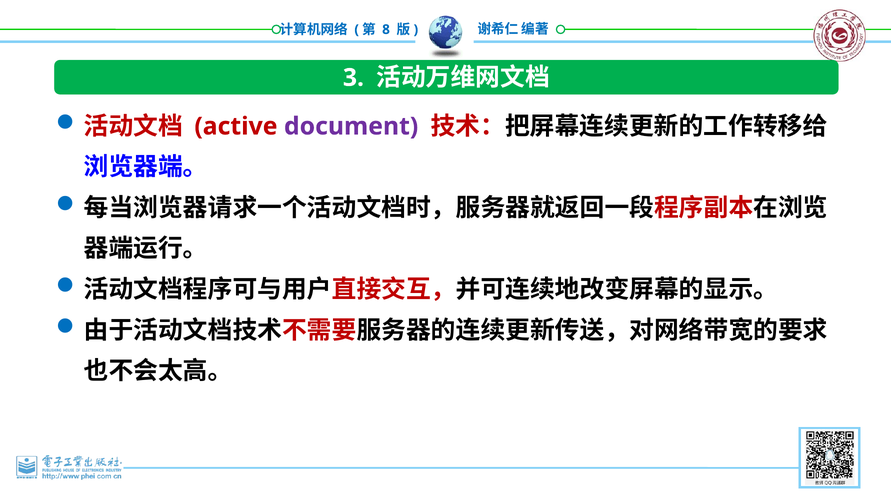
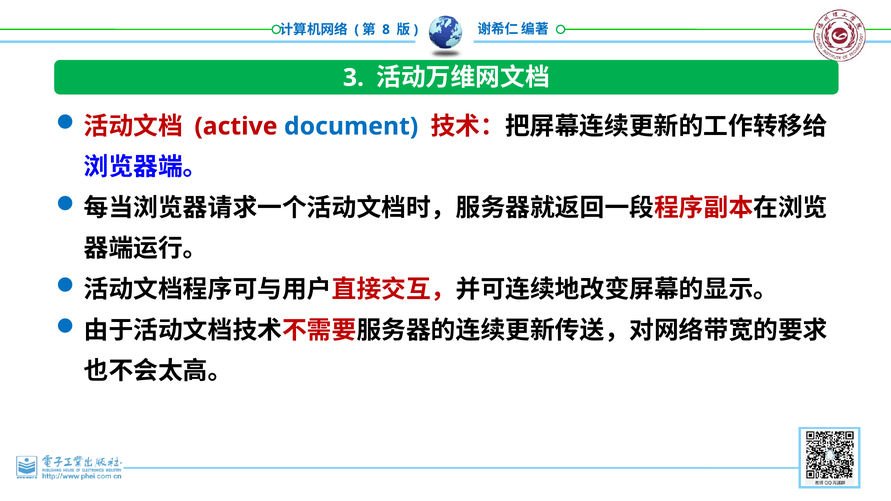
document colour: purple -> blue (351, 126)
